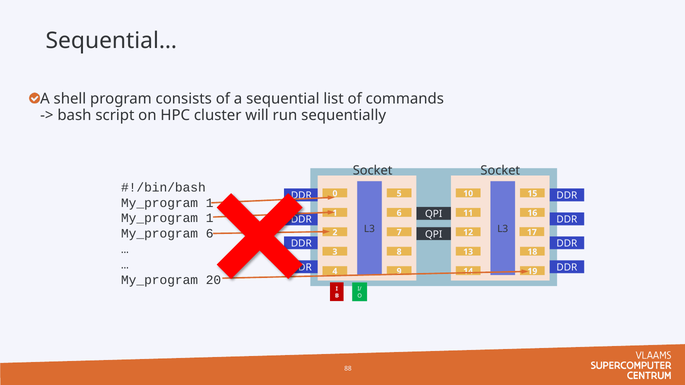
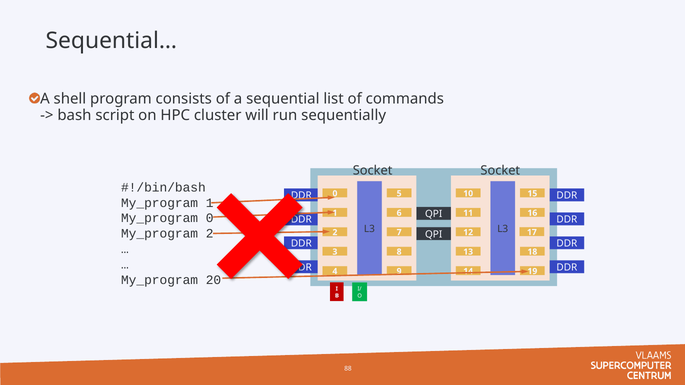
1: 1 -> 0 (210, 218)
My_program 6: 6 -> 2 (210, 234)
